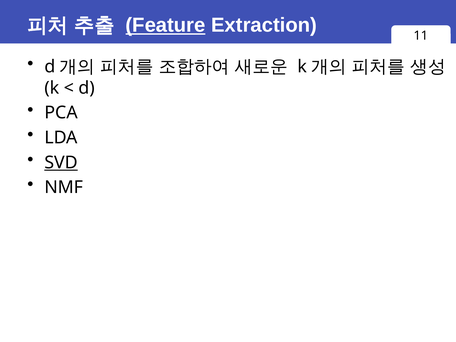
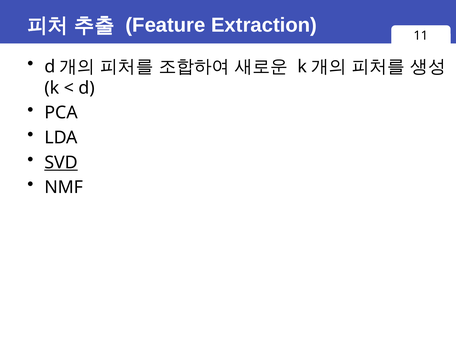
Feature underline: present -> none (166, 25)
